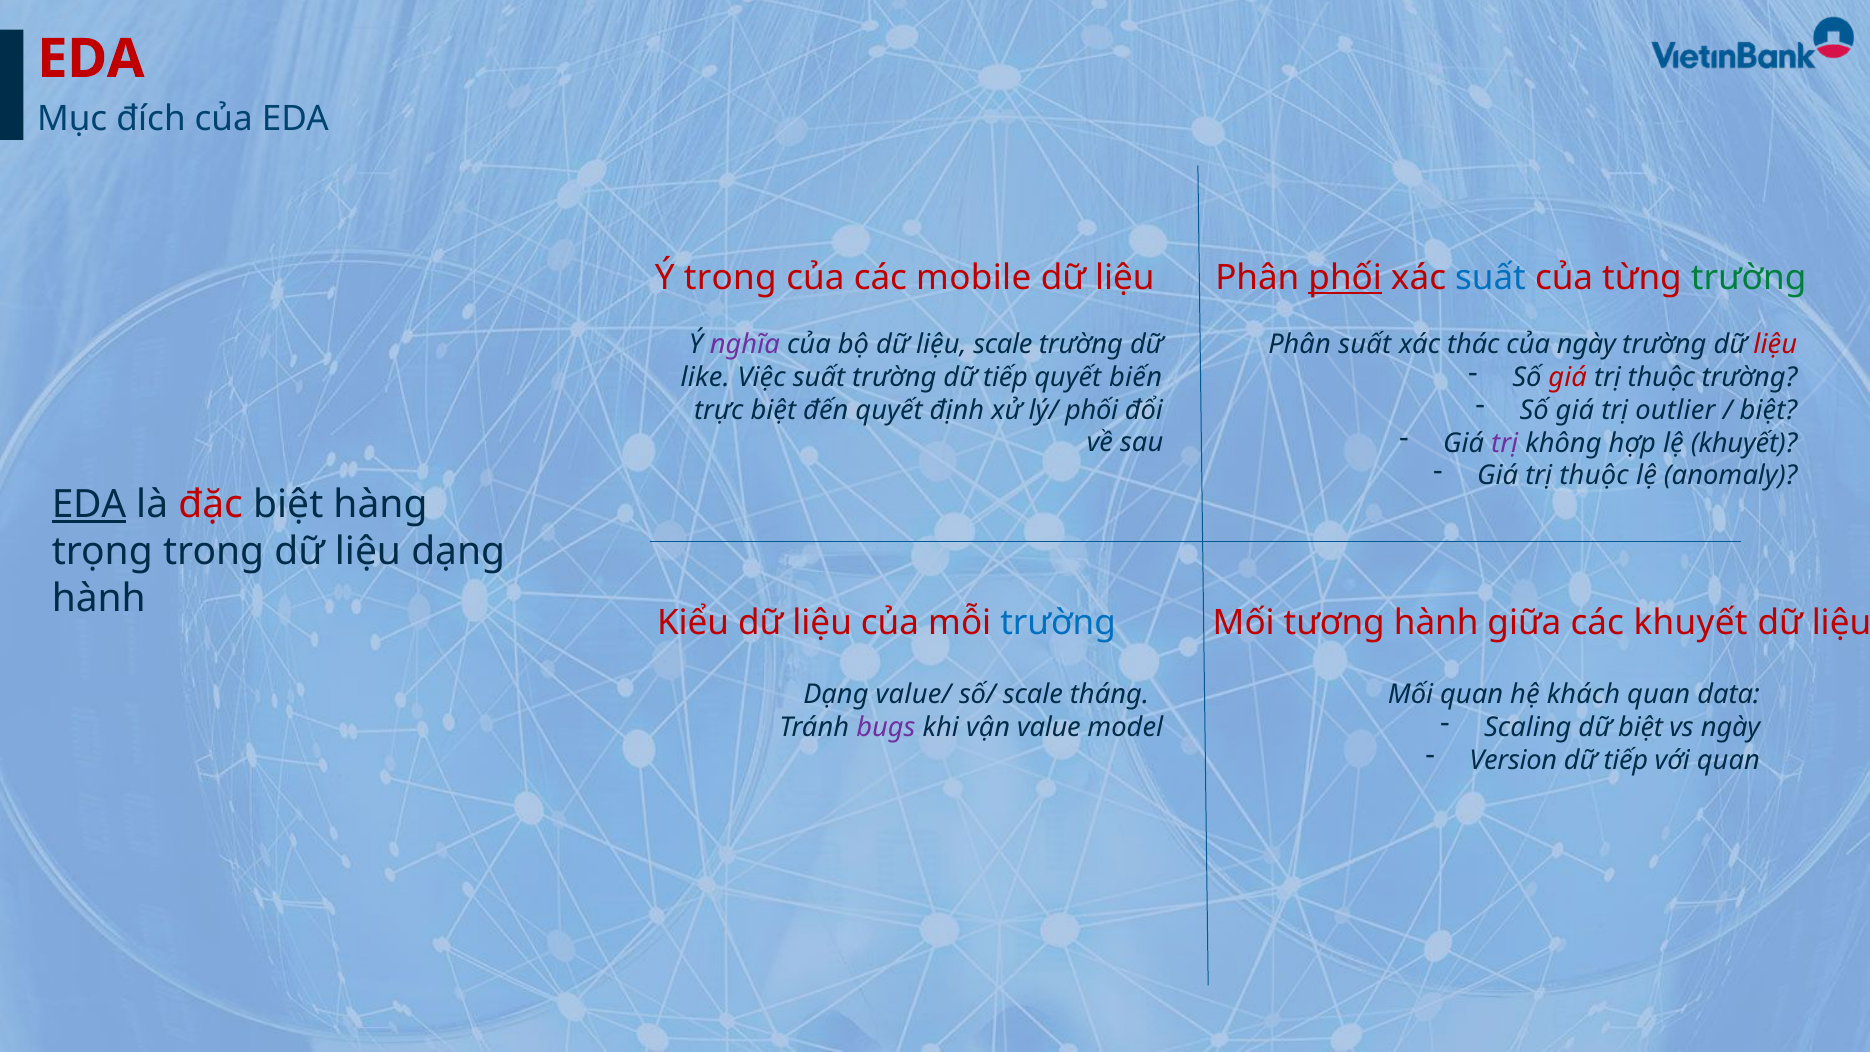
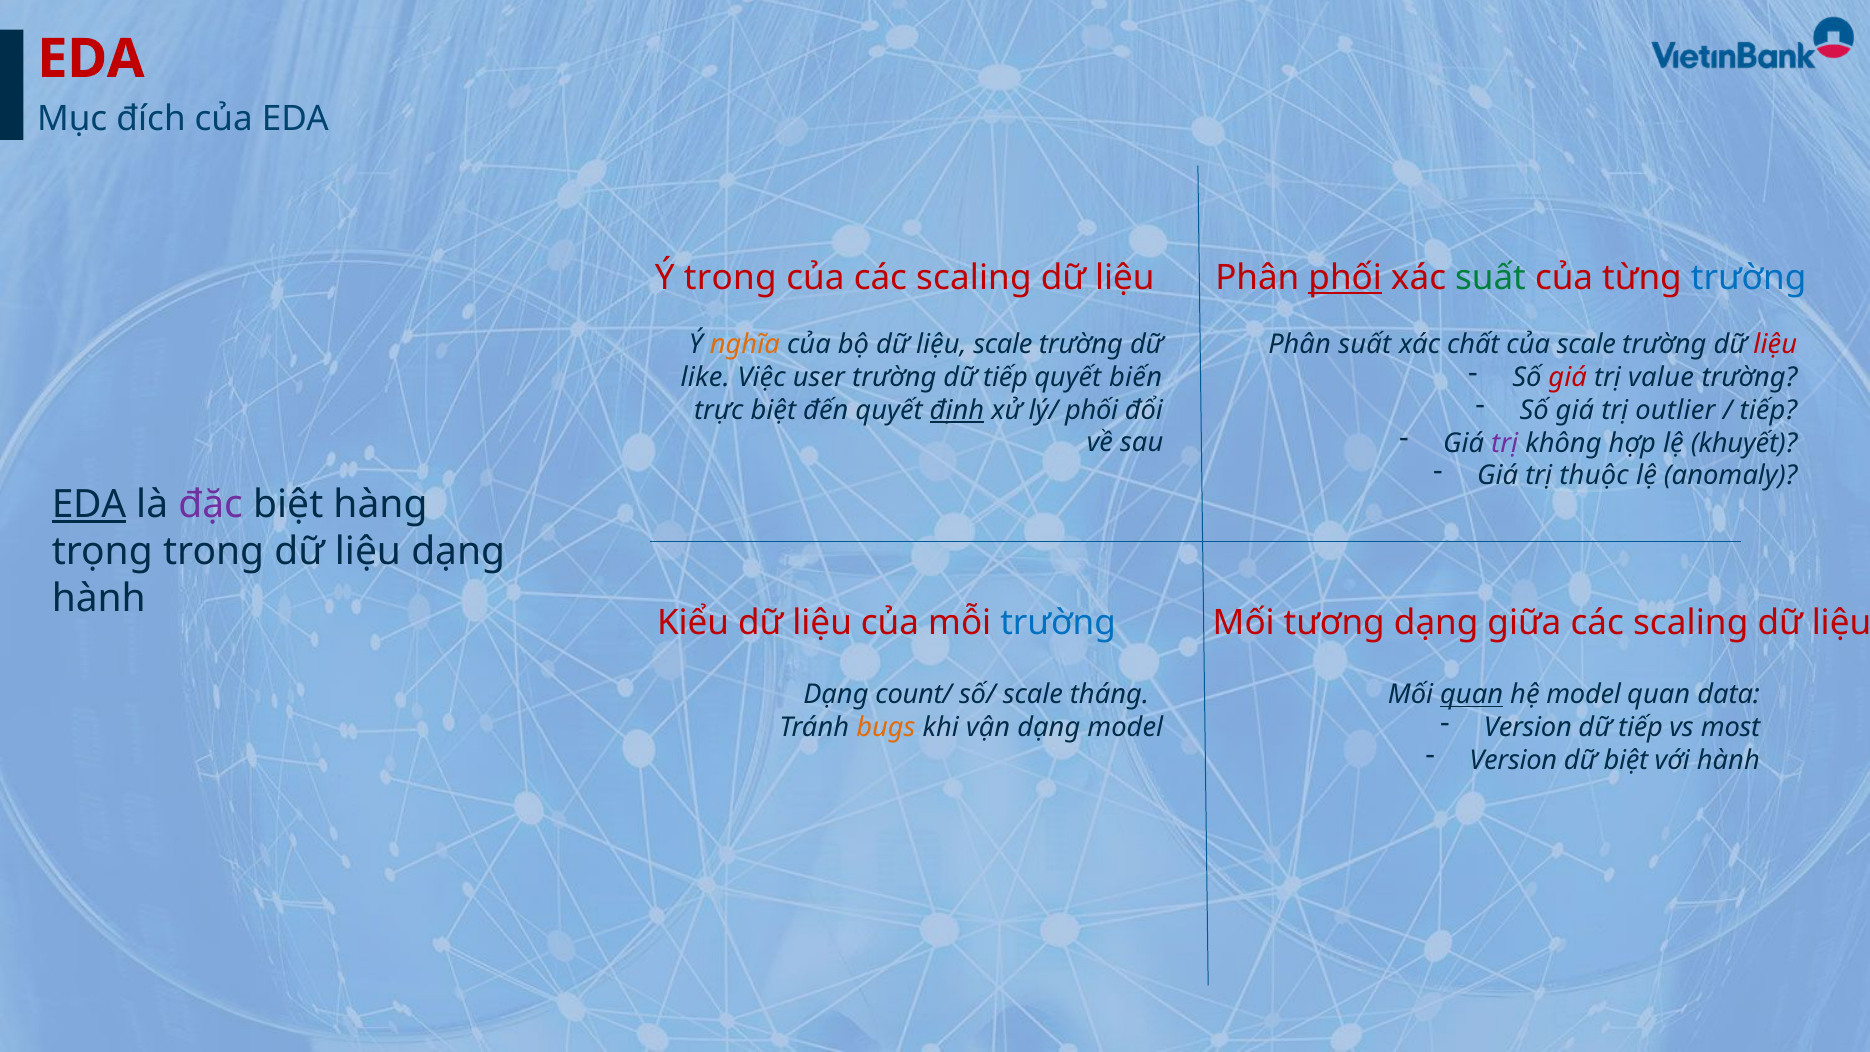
của các mobile: mobile -> scaling (974, 278)
suất colour: blue -> green (1491, 278)
trường colour: green -> blue (1749, 278)
nghĩa colour: purple -> orange (745, 345)
thác: thác -> chất (1473, 345)
của ngày: ngày -> scale (1586, 345)
thuộc: thuộc -> value (1661, 377)
Việc suất: suất -> user (819, 377)
biệt: biệt -> tiếp (1768, 410)
định underline: none -> present (957, 410)
đặc colour: red -> purple (211, 505)
tương hành: hành -> dạng (1436, 623)
giữa các khuyết: khuyết -> scaling (1691, 623)
value/: value/ -> count/ (914, 695)
quan underline: none -> present (1472, 695)
hệ khách: khách -> model (1584, 695)
Scaling: Scaling -> Version (1528, 727)
biệt: biệt -> tiếp (1641, 727)
vs ngày: ngày -> most (1731, 727)
bugs colour: purple -> orange (886, 727)
vận value: value -> dạng (1049, 727)
tiếp: tiếp -> biệt (1626, 760)
với quan: quan -> hành (1728, 760)
